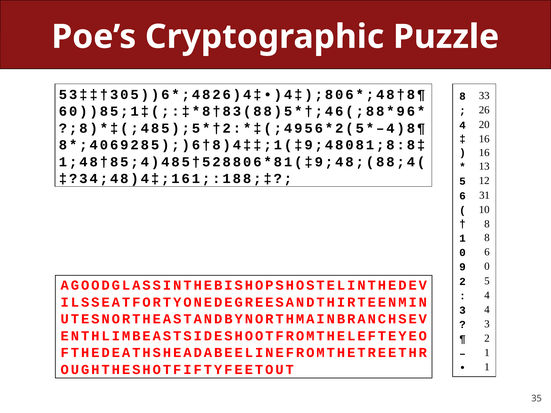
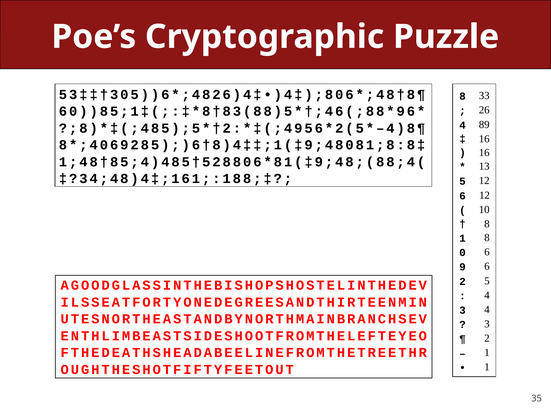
20: 20 -> 89 (484, 125)
6 31: 31 -> 12 (485, 195)
9 0: 0 -> 6 (487, 267)
